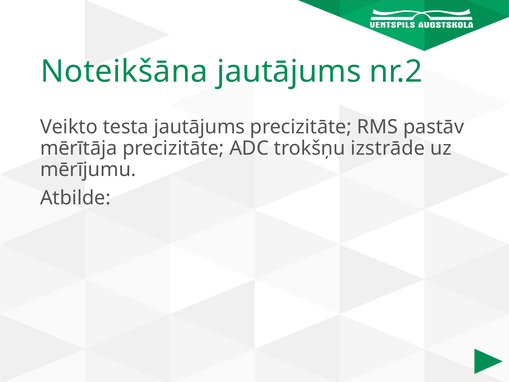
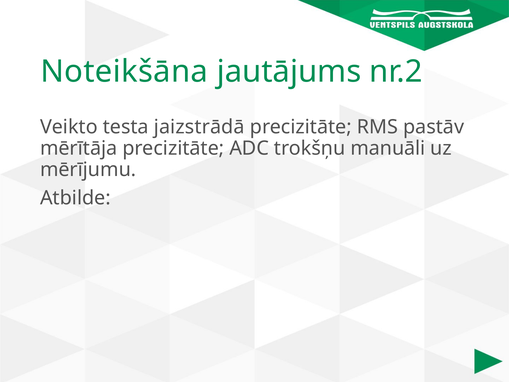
testa jautājums: jautājums -> jaizstrādā (199, 127)
izstrāde: izstrāde -> manuāli (388, 148)
